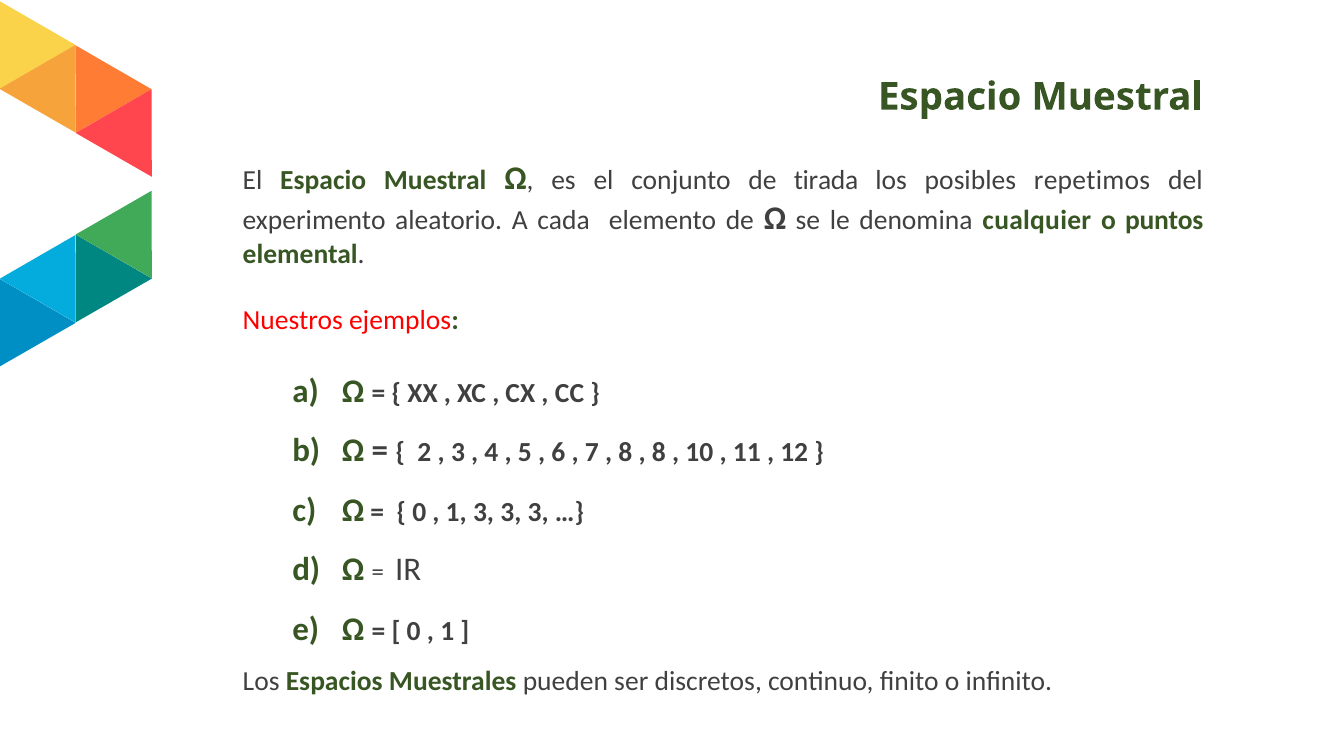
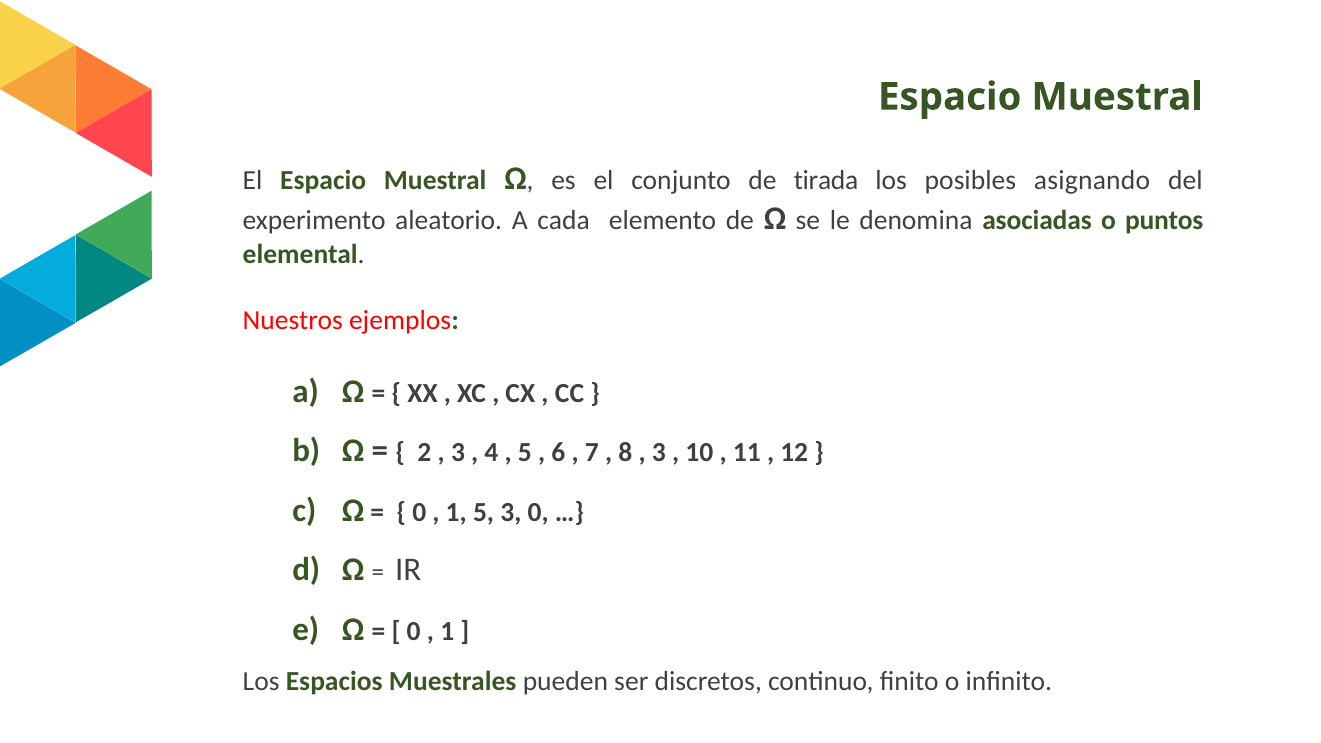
repetimos: repetimos -> asignando (1092, 180)
cualquier: cualquier -> asociadas (1037, 220)
8: 8 -> 3 (659, 453)
1 3: 3 -> 5 (484, 512)
3: 3 -> 0 (538, 512)
